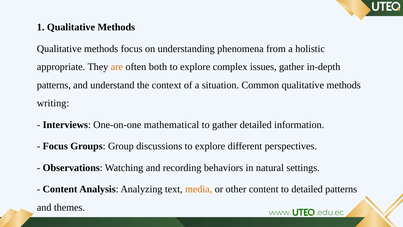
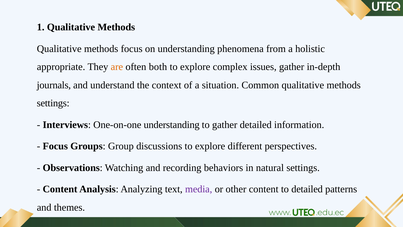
patterns: patterns -> journals (54, 85)
writing: writing -> settings (53, 103)
One-on-one mathematical: mathematical -> understanding (172, 125)
media colour: orange -> purple (199, 189)
